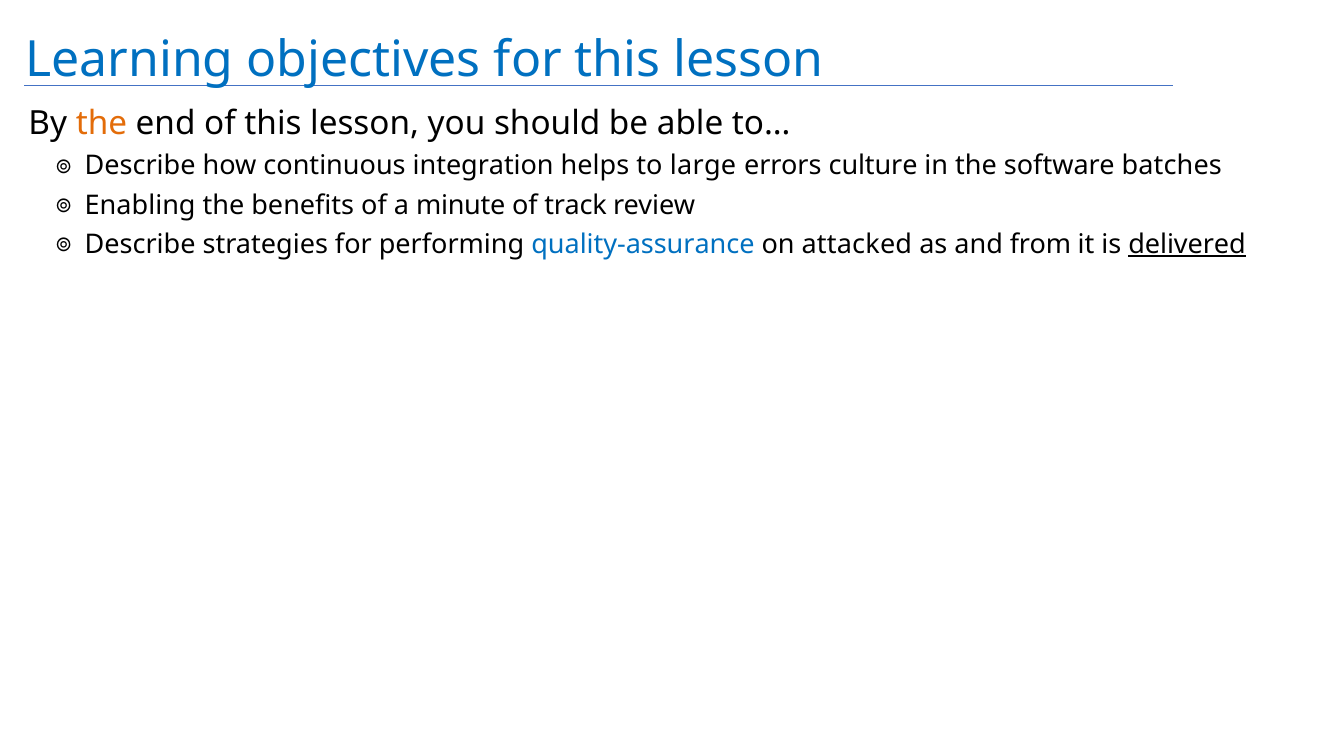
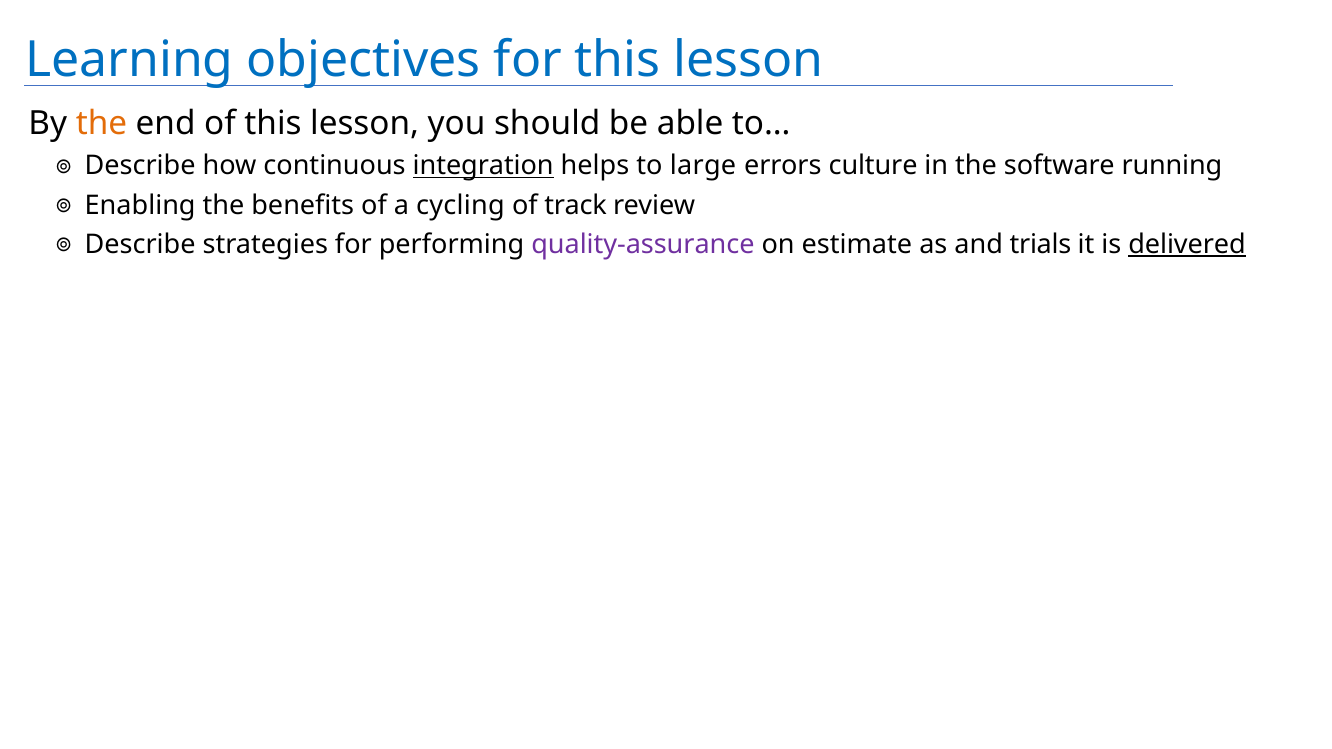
integration underline: none -> present (483, 166)
batches: batches -> running (1172, 166)
minute: minute -> cycling (460, 205)
quality-assurance colour: blue -> purple (643, 245)
attacked: attacked -> estimate (857, 245)
from: from -> trials (1040, 245)
